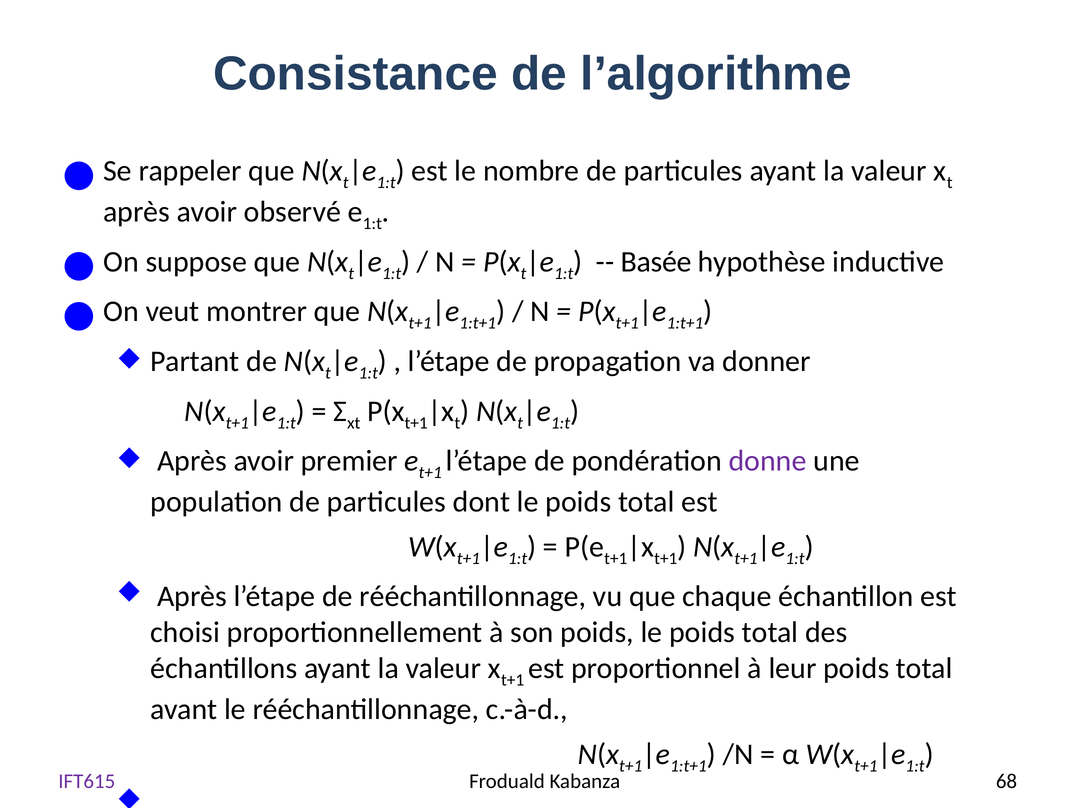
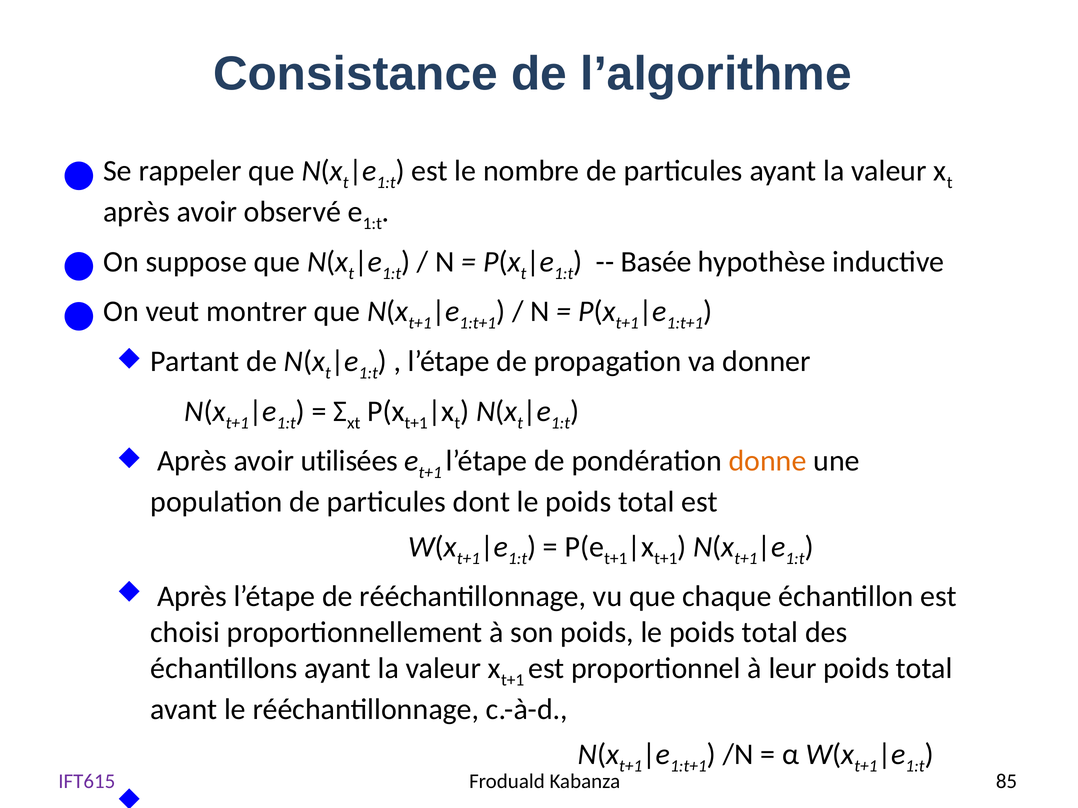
premier: premier -> utilisées (349, 461)
donne colour: purple -> orange (768, 461)
68: 68 -> 85 (1006, 782)
